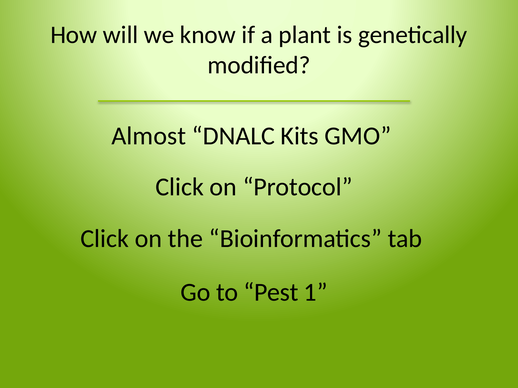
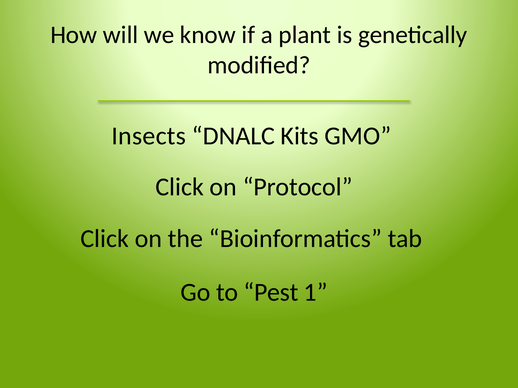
Almost: Almost -> Insects (149, 136)
